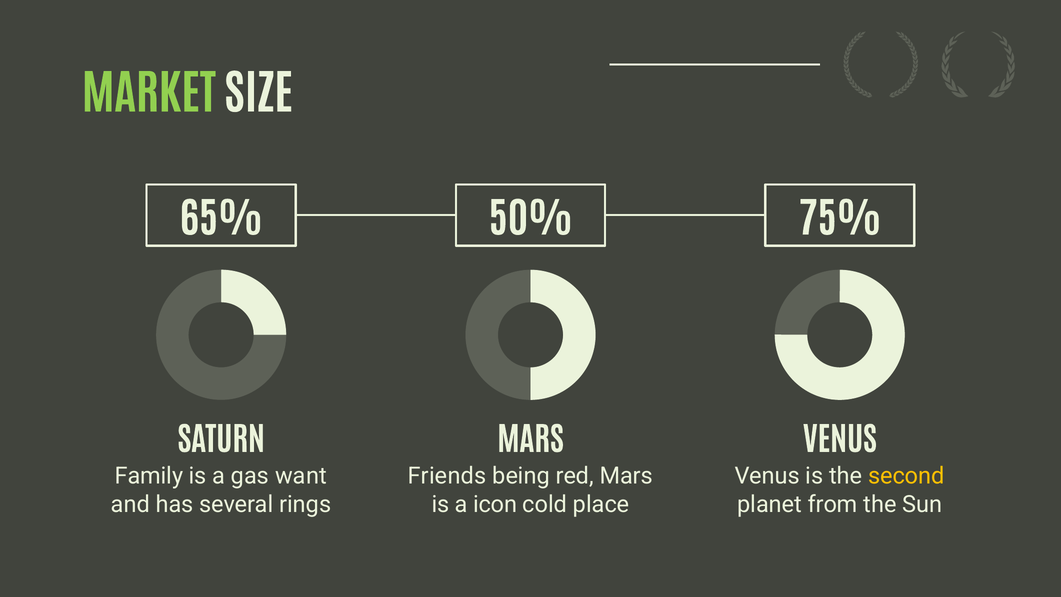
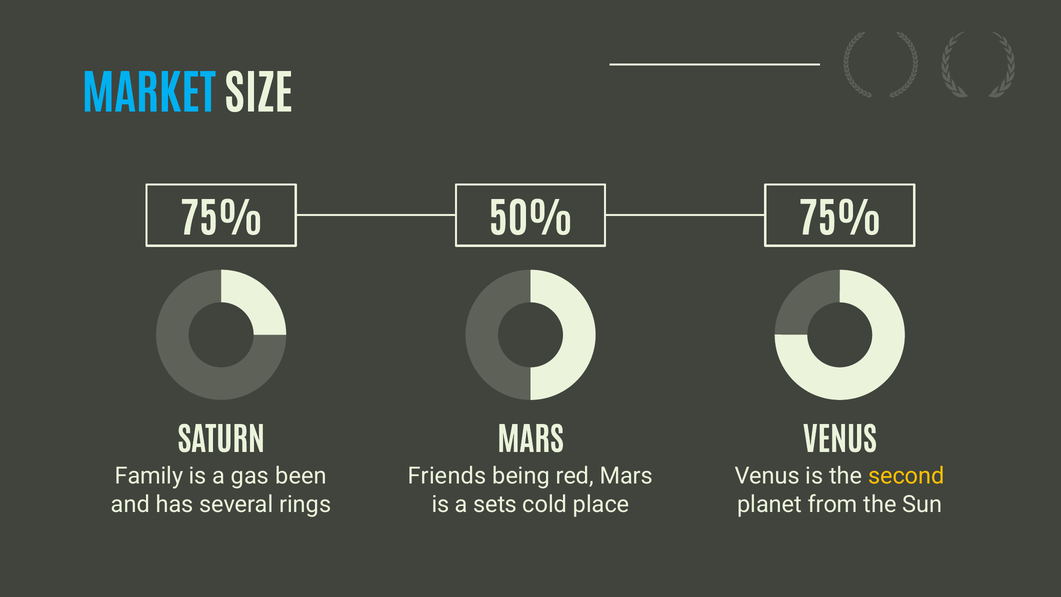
MARKET colour: light green -> light blue (149, 96)
65%: 65% -> 75% (221, 221)
want: want -> been (301, 476)
icon: icon -> sets (495, 504)
